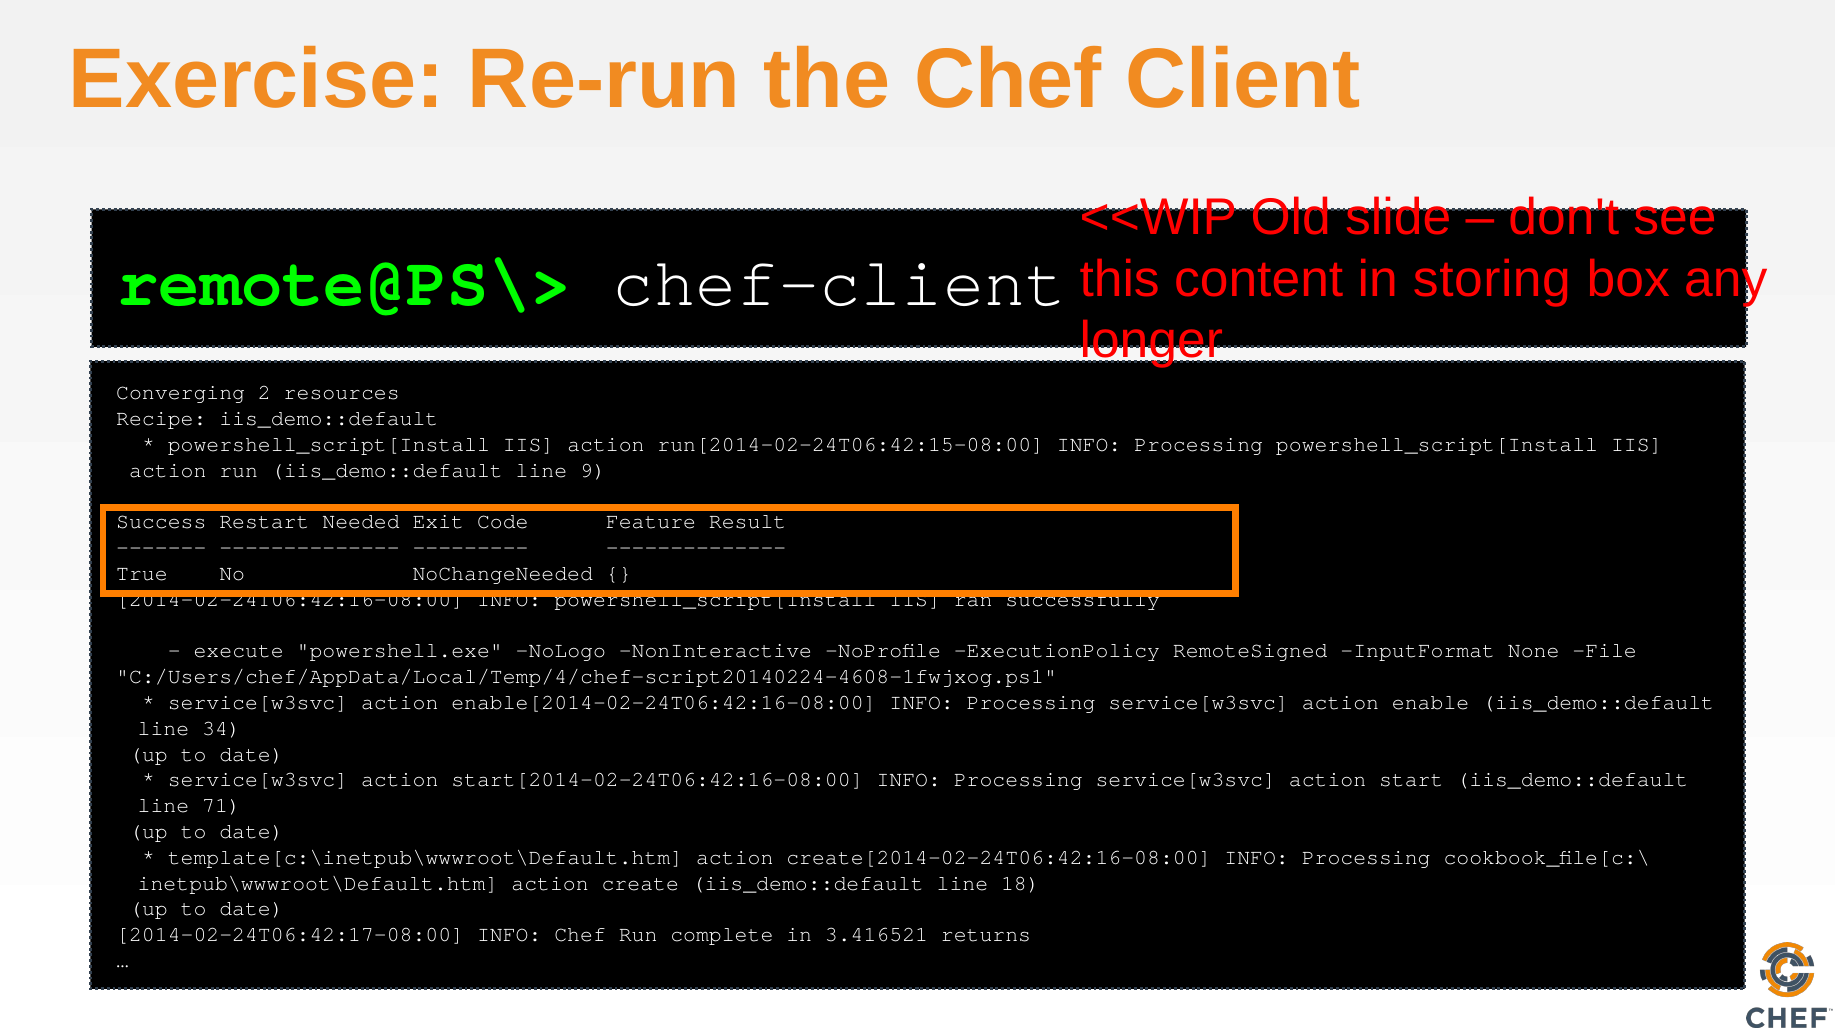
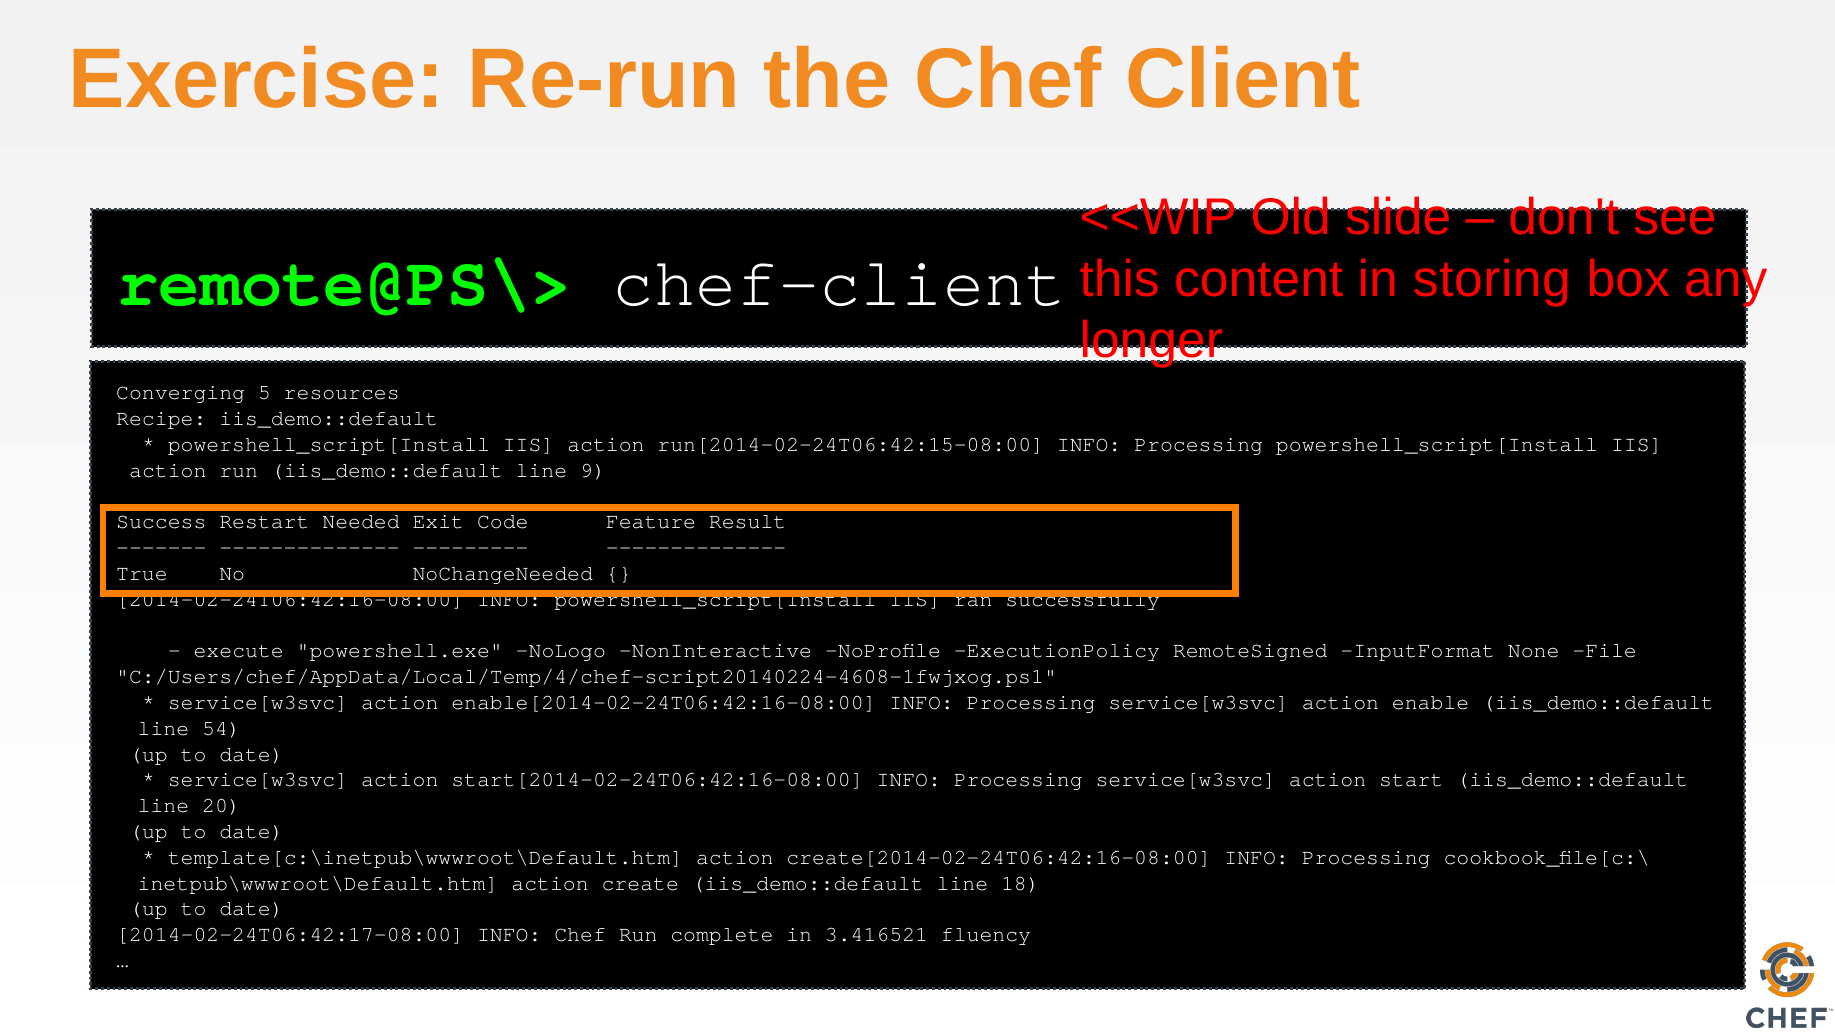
2: 2 -> 5 (264, 393)
34: 34 -> 54 (221, 728)
71: 71 -> 20 (221, 806)
returns: returns -> fluency (986, 935)
